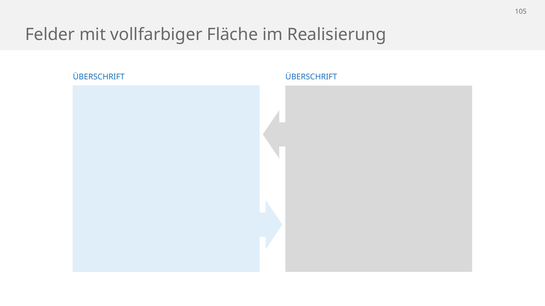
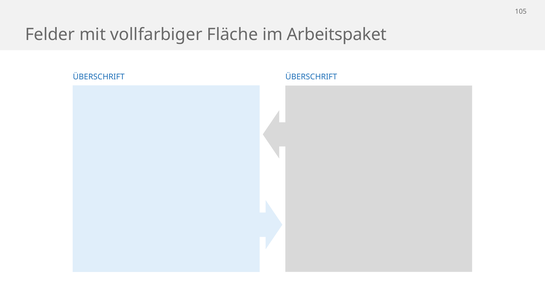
Realisierung: Realisierung -> Arbeitspaket (337, 35)
